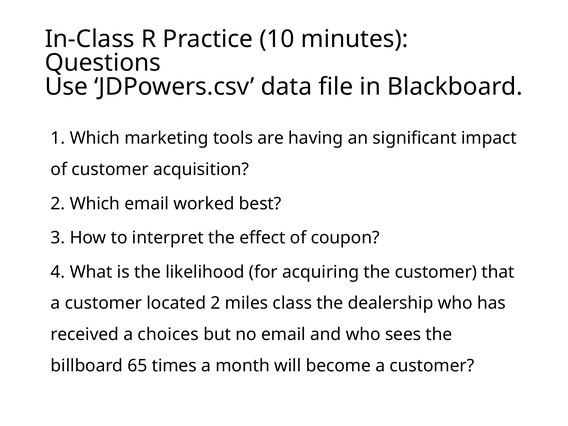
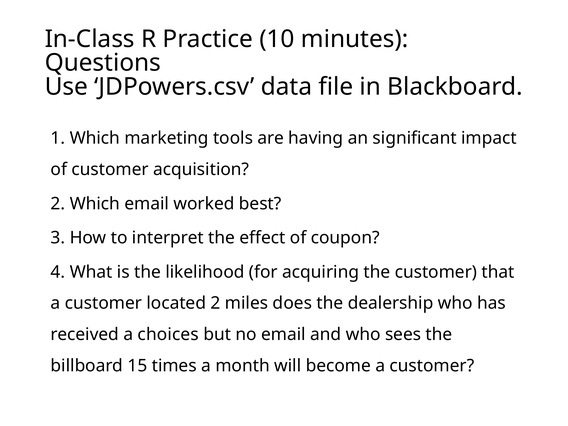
class: class -> does (292, 303)
65: 65 -> 15 (137, 366)
